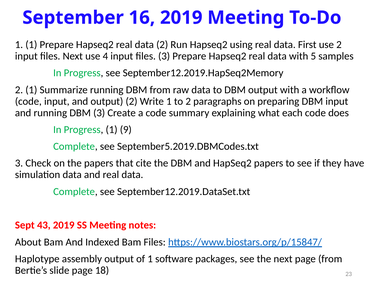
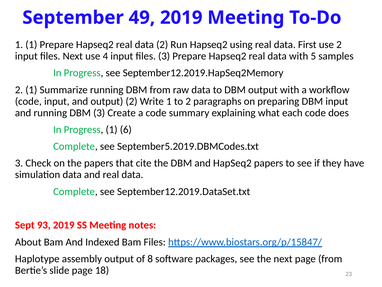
16: 16 -> 49 (142, 18)
9: 9 -> 6 (126, 129)
43: 43 -> 93 (44, 225)
of 1: 1 -> 8 (150, 259)
